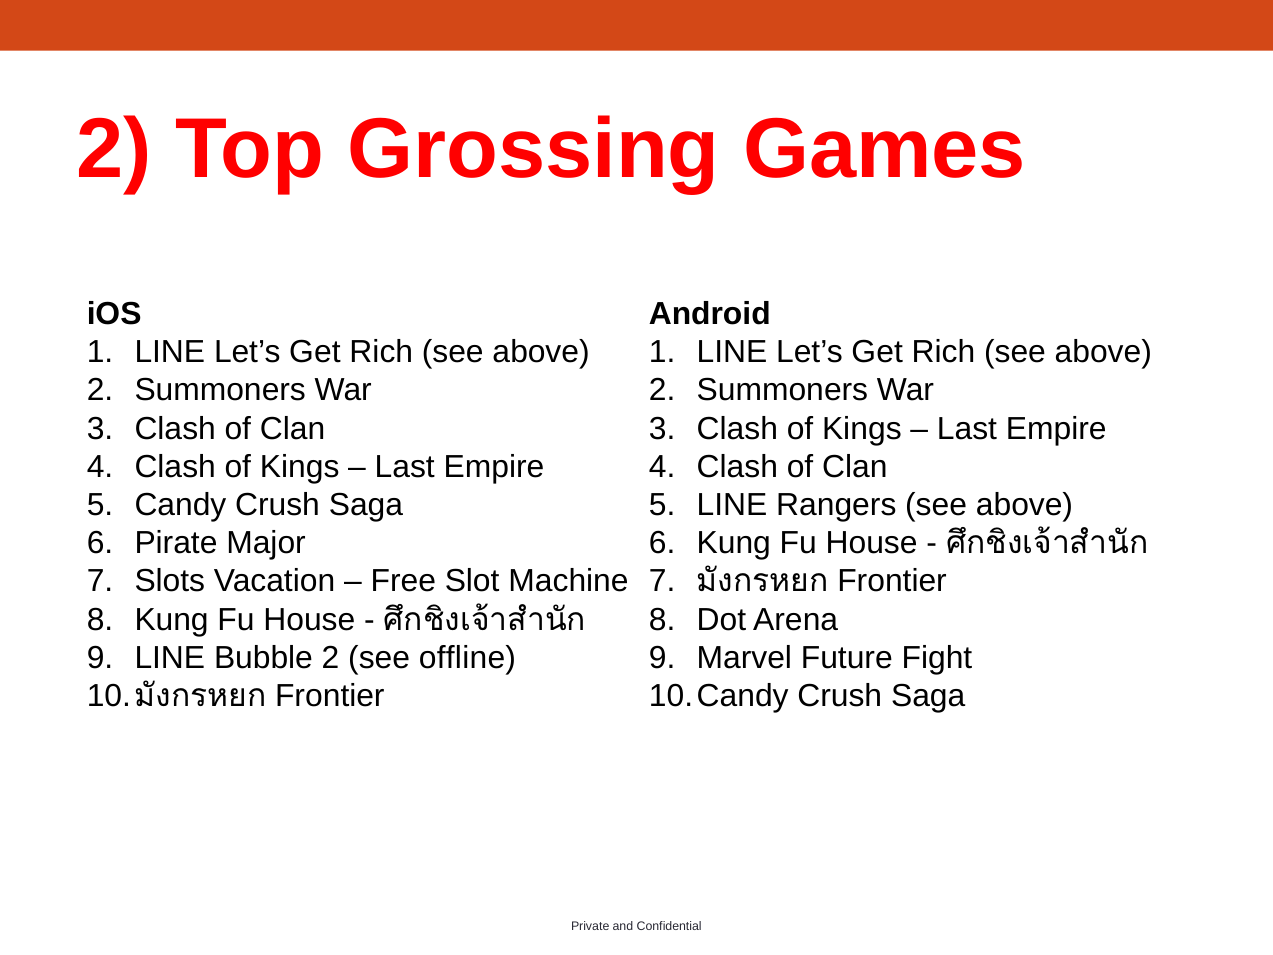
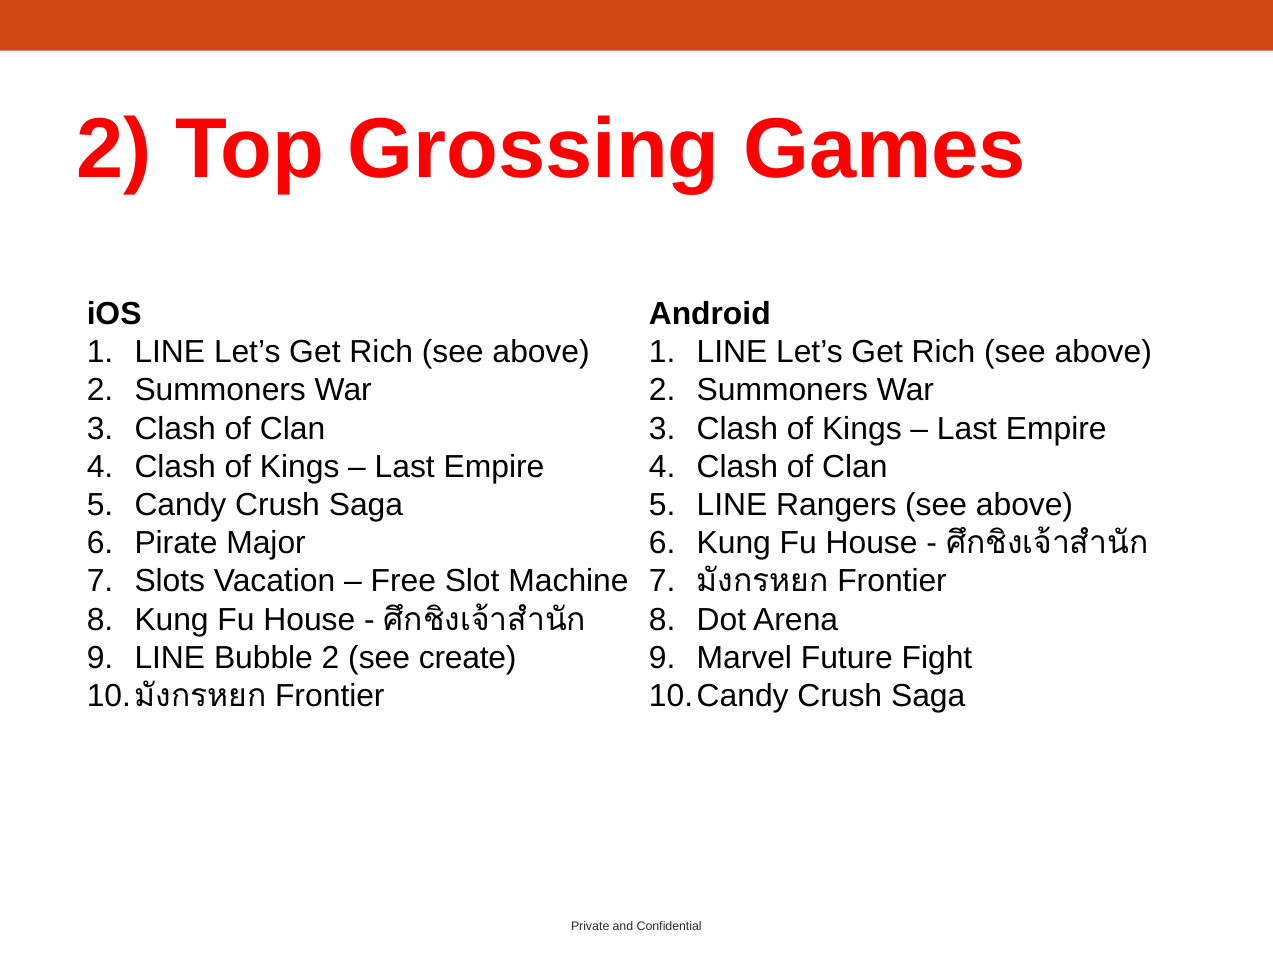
offline: offline -> create (468, 658)
